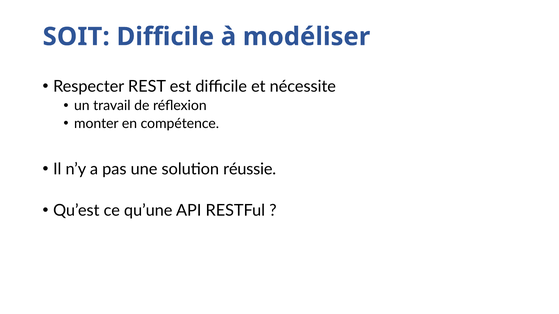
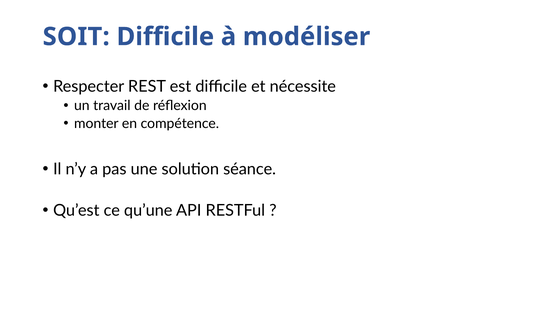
réussie: réussie -> séance (250, 169)
